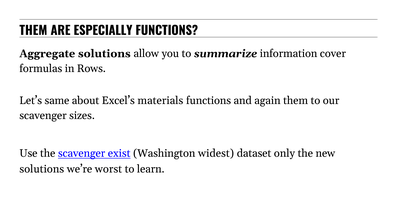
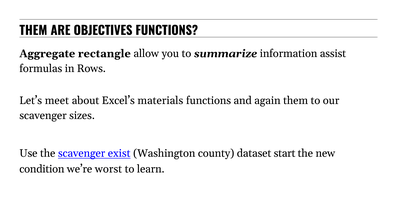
ESPECIALLY: ESPECIALLY -> OBJECTIVES (103, 31)
Aggregate solutions: solutions -> rectangle (104, 54)
cover: cover -> assist (333, 54)
same: same -> meet (57, 100)
widest: widest -> county (216, 153)
only: only -> start (285, 153)
solutions: solutions -> condition (42, 169)
